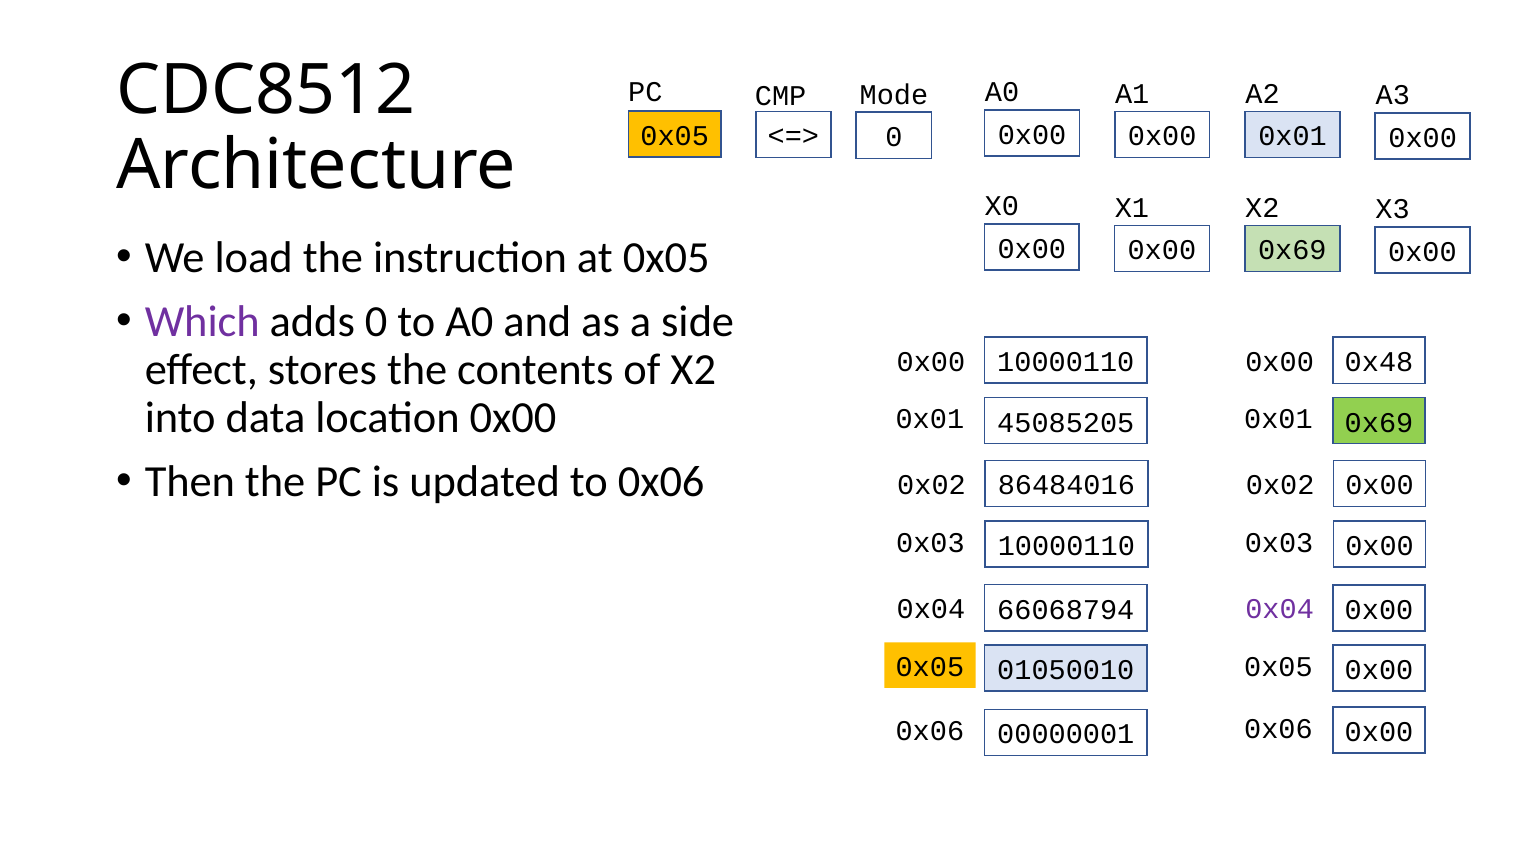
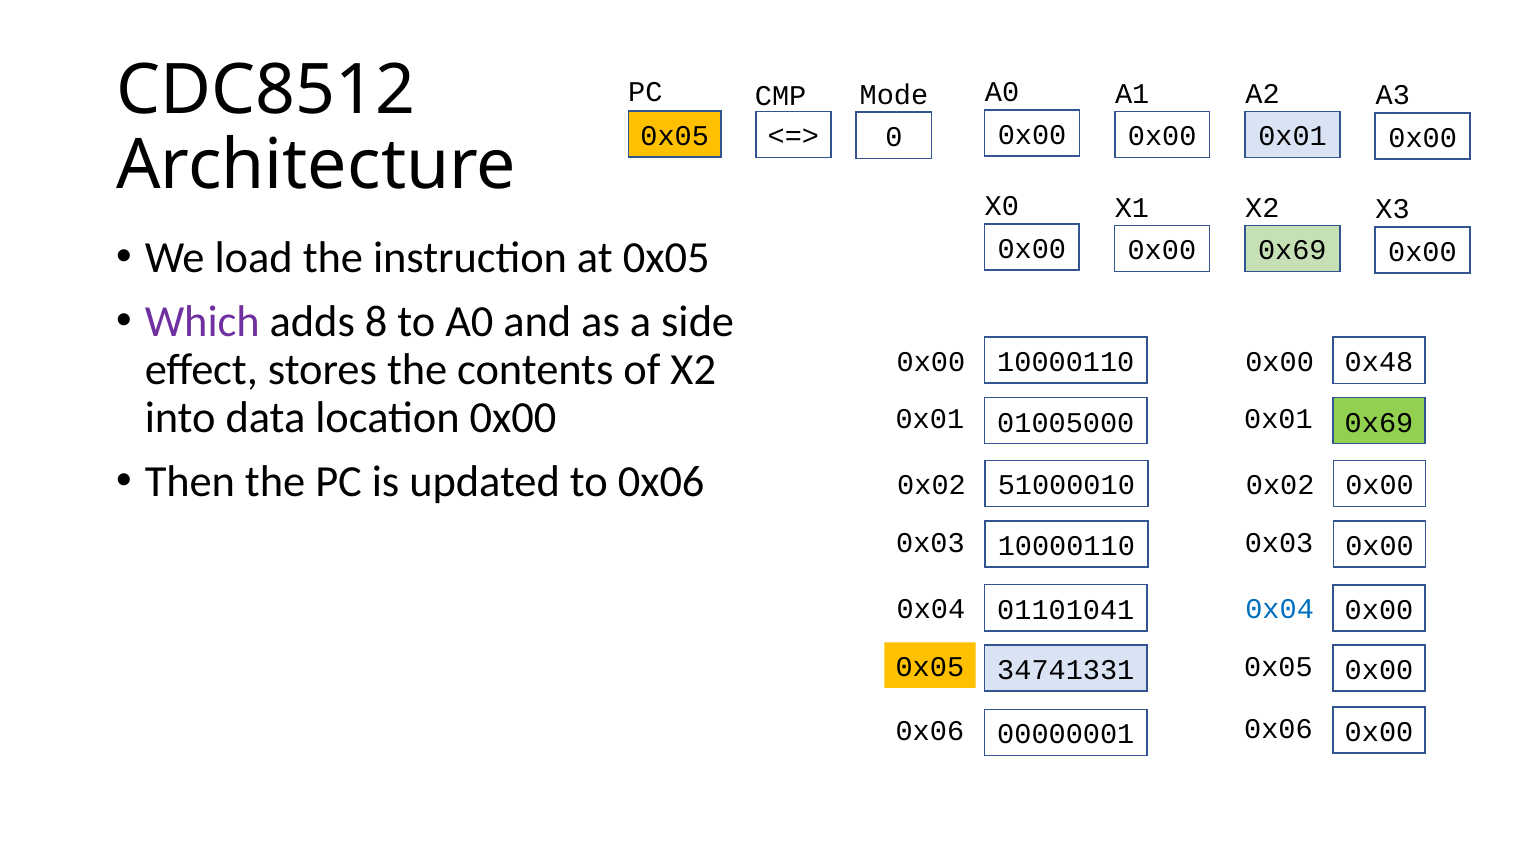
adds 0: 0 -> 8 (376, 322)
45085205: 45085205 -> 01005000 (1066, 423)
86484016: 86484016 -> 51000010 (1066, 486)
0x04 colour: purple -> blue (1280, 610)
66068794: 66068794 -> 01101041 (1066, 610)
01050010: 01050010 -> 34741331 (1066, 670)
